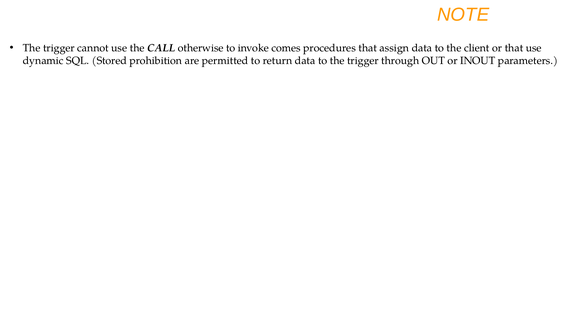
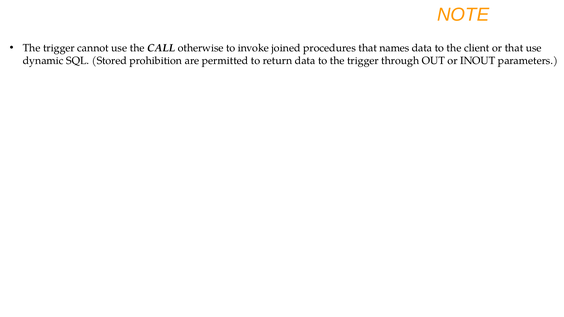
comes: comes -> joined (286, 48)
assign: assign -> names (394, 48)
